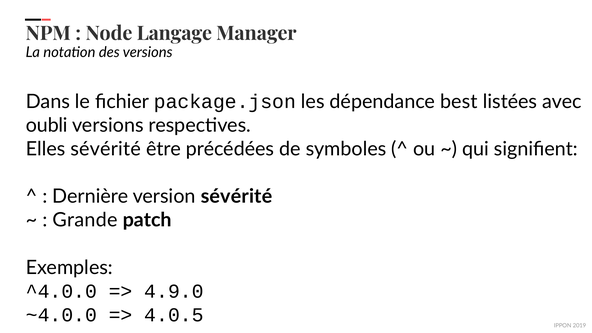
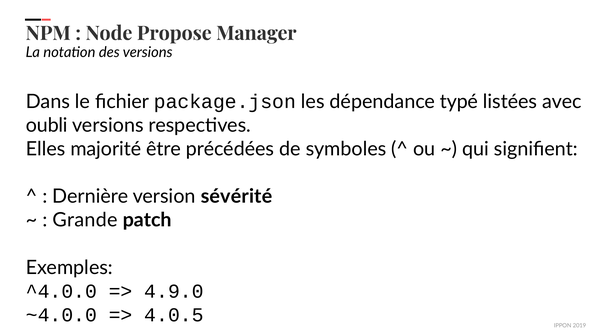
Langage: Langage -> Propose (174, 33)
best: best -> typé (459, 102)
Elles sévérité: sévérité -> majorité (106, 149)
